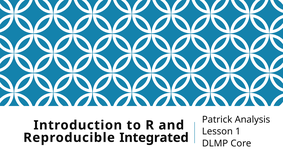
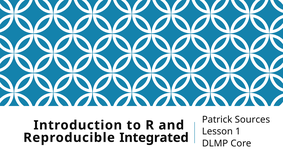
Analysis: Analysis -> Sources (252, 120)
